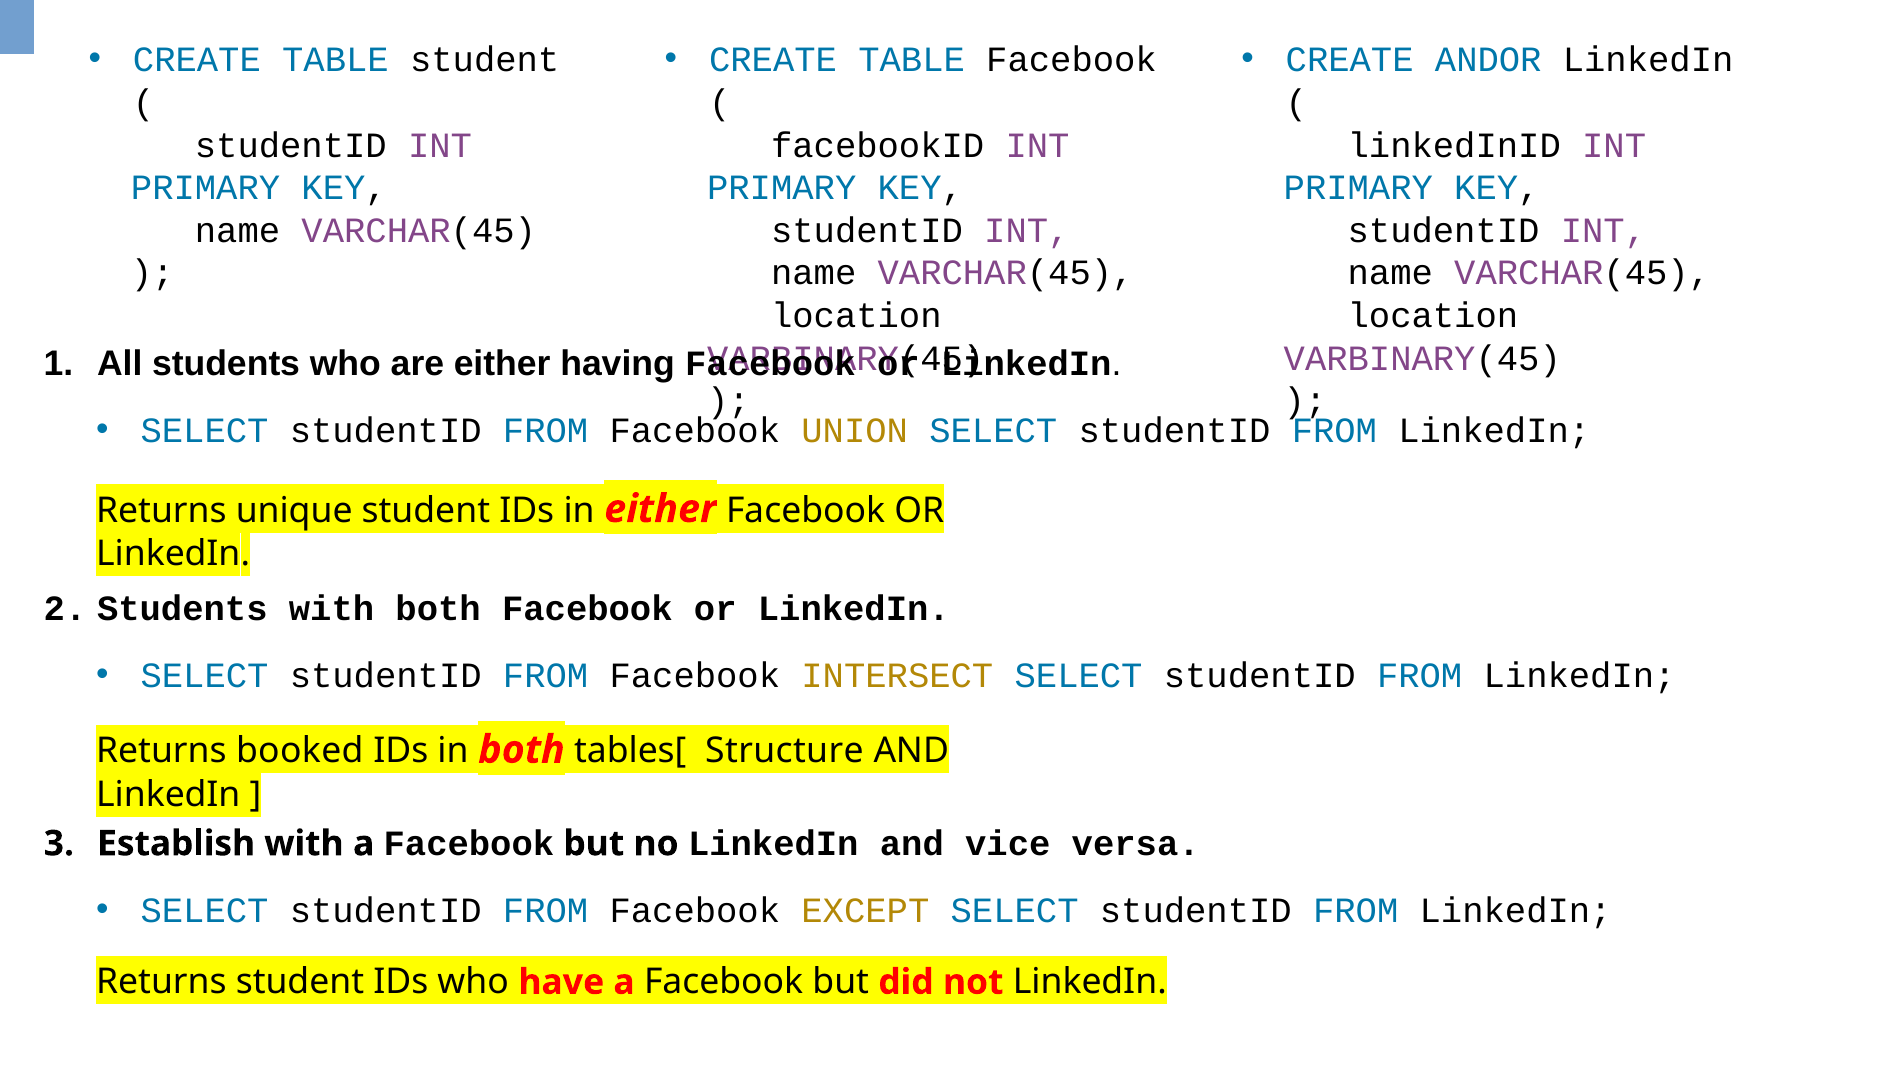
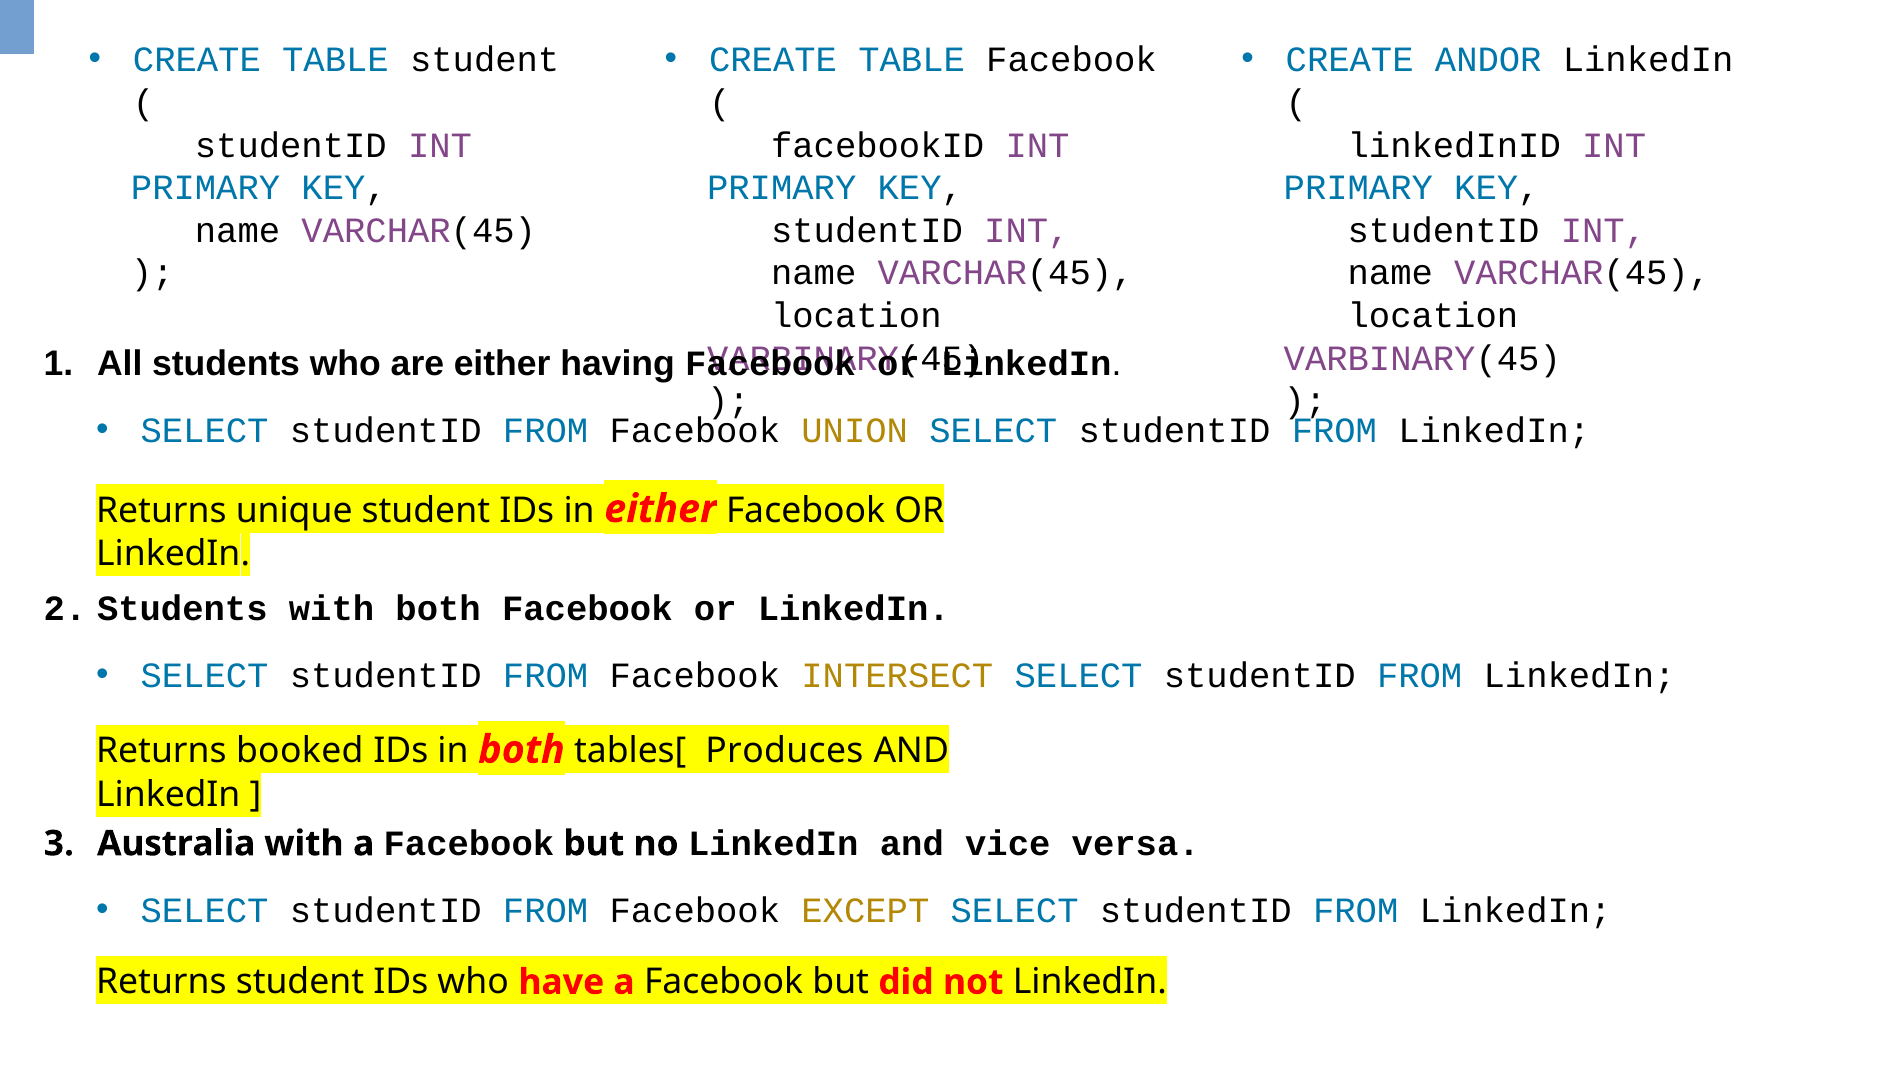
Structure: Structure -> Produces (784, 751)
Establish: Establish -> Australia (176, 844)
